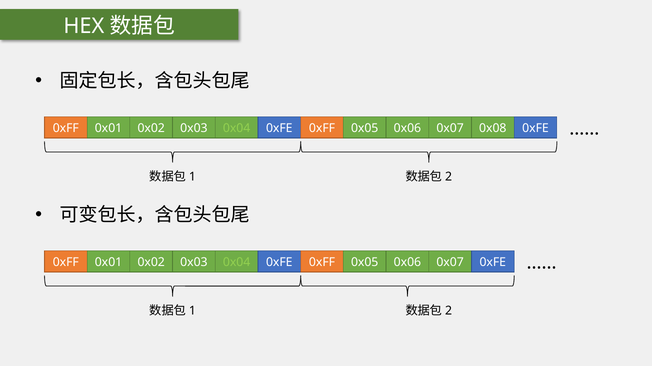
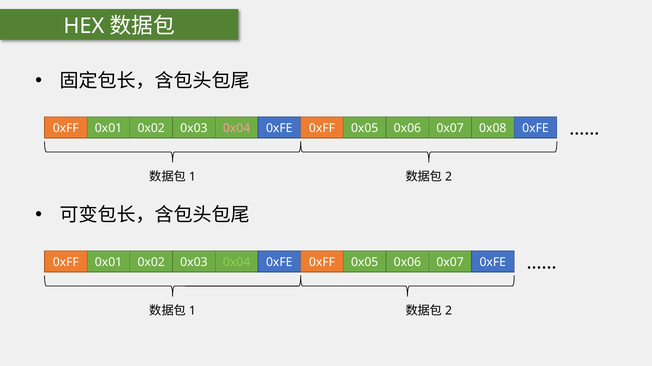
0x04 colour: light green -> pink (237, 128)
